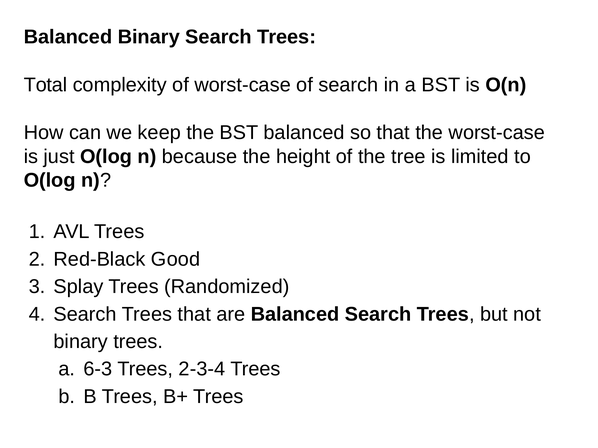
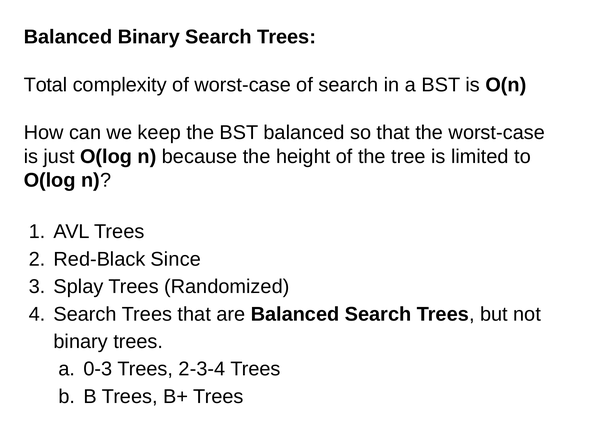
Good: Good -> Since (176, 260)
6-3: 6-3 -> 0-3 (98, 370)
